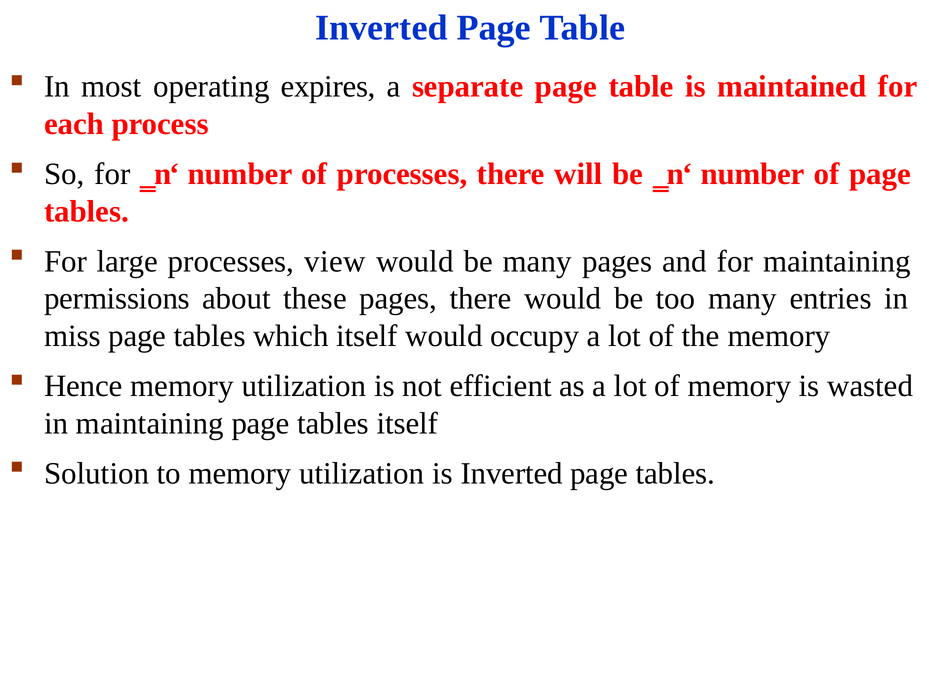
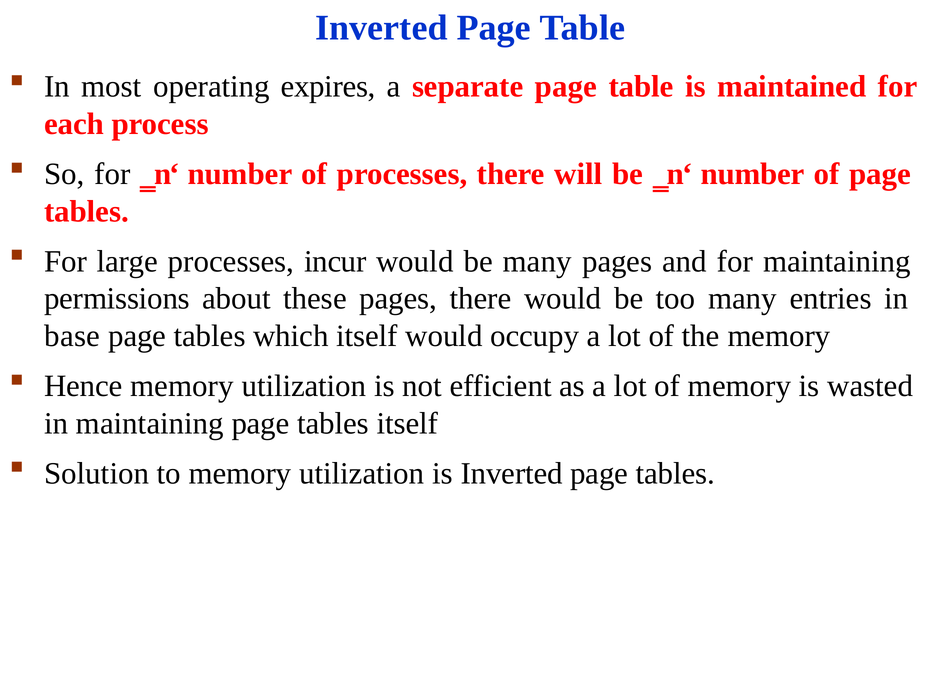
view: view -> incur (335, 261)
miss: miss -> base (72, 336)
